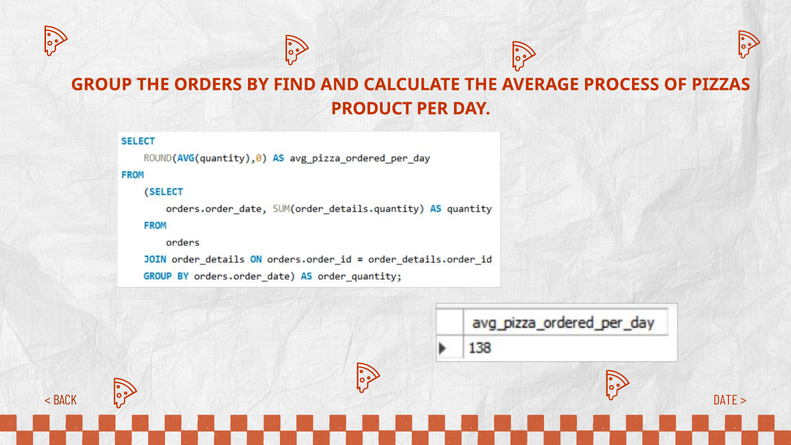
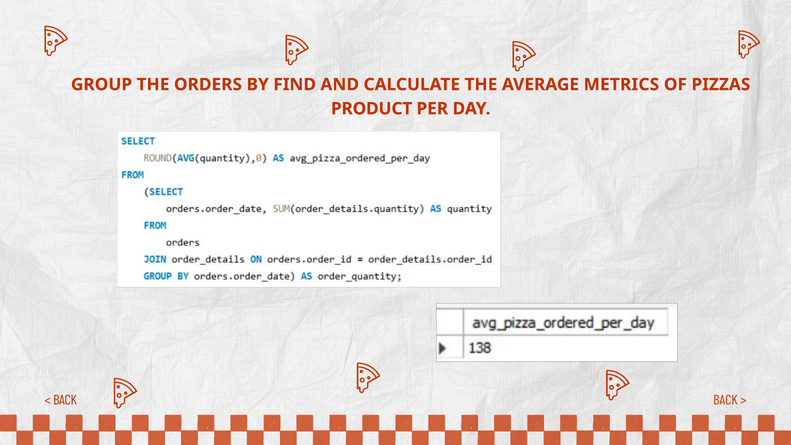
PROCESS: PROCESS -> METRICS (621, 85)
DATE: DATE -> BACK (726, 400)
